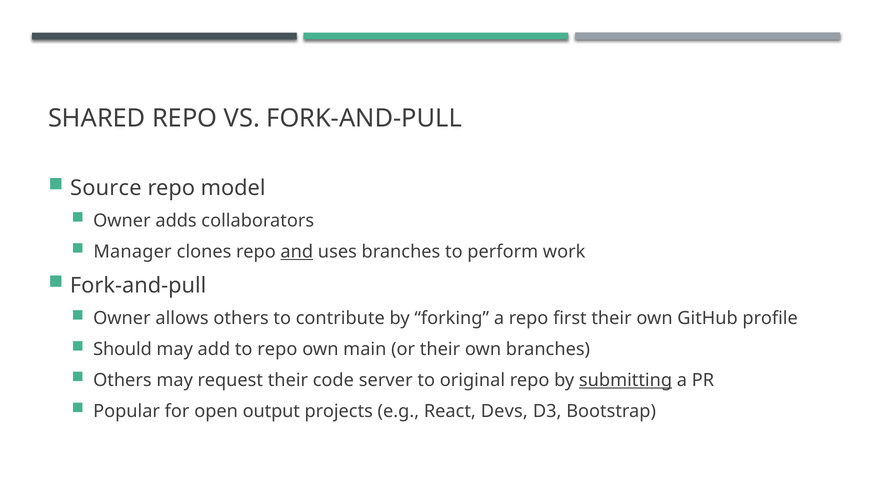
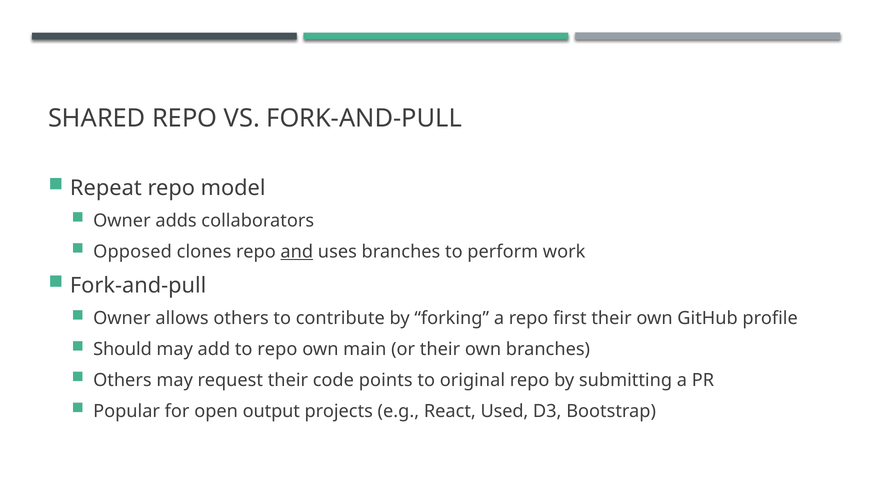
Source: Source -> Repeat (106, 188)
Manager: Manager -> Opposed (133, 252)
server: server -> points (386, 381)
submitting underline: present -> none (626, 381)
Devs: Devs -> Used (504, 412)
